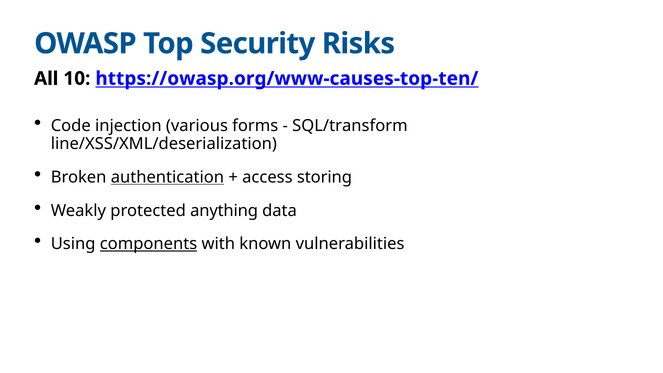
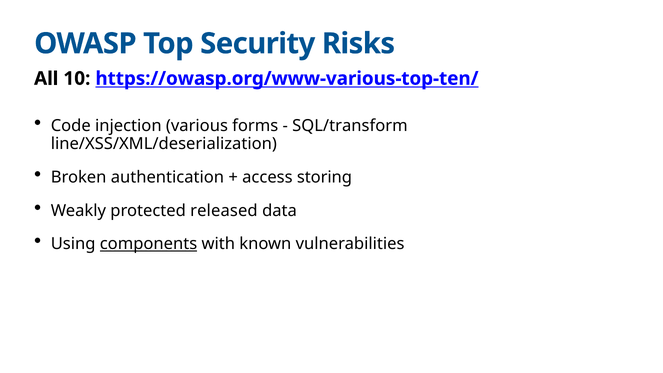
https://owasp.org/www-causes-top-ten/: https://owasp.org/www-causes-top-ten/ -> https://owasp.org/www-various-top-ten/ (287, 78)
authentication underline: present -> none (167, 177)
anything: anything -> released (224, 211)
